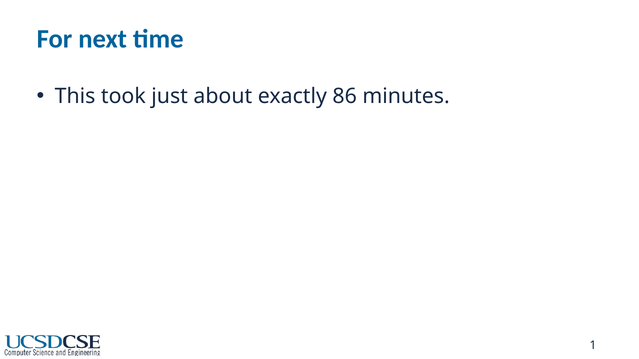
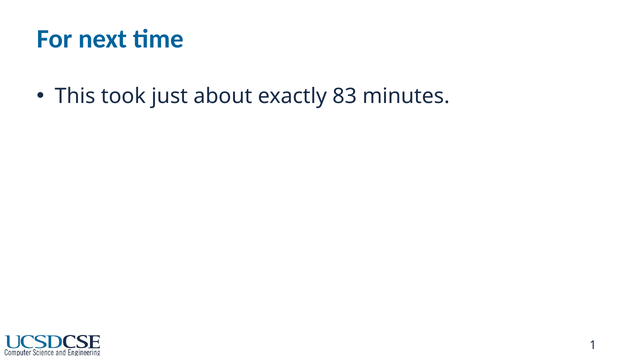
86: 86 -> 83 (345, 97)
